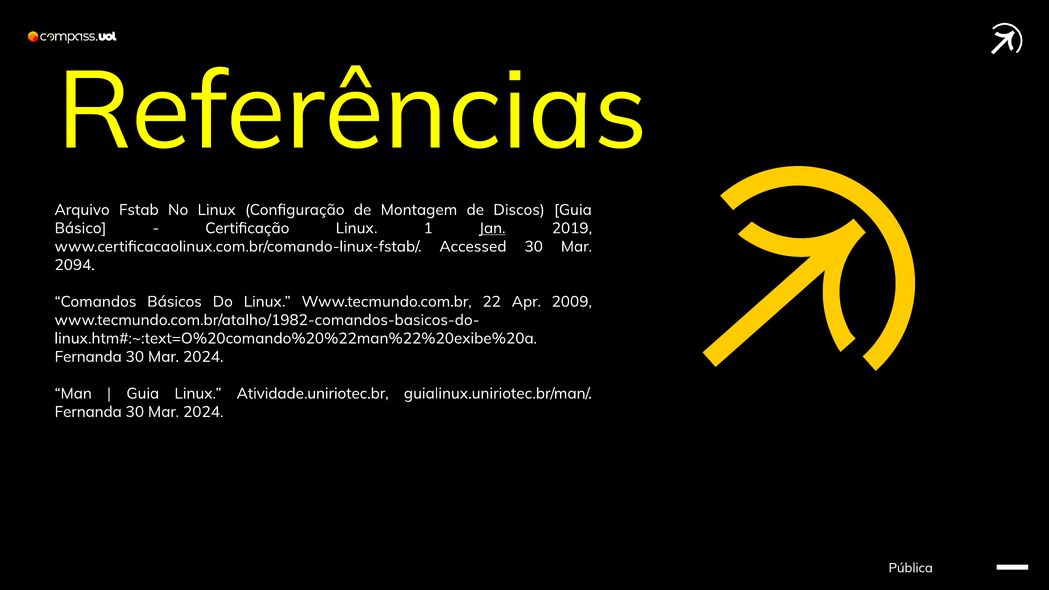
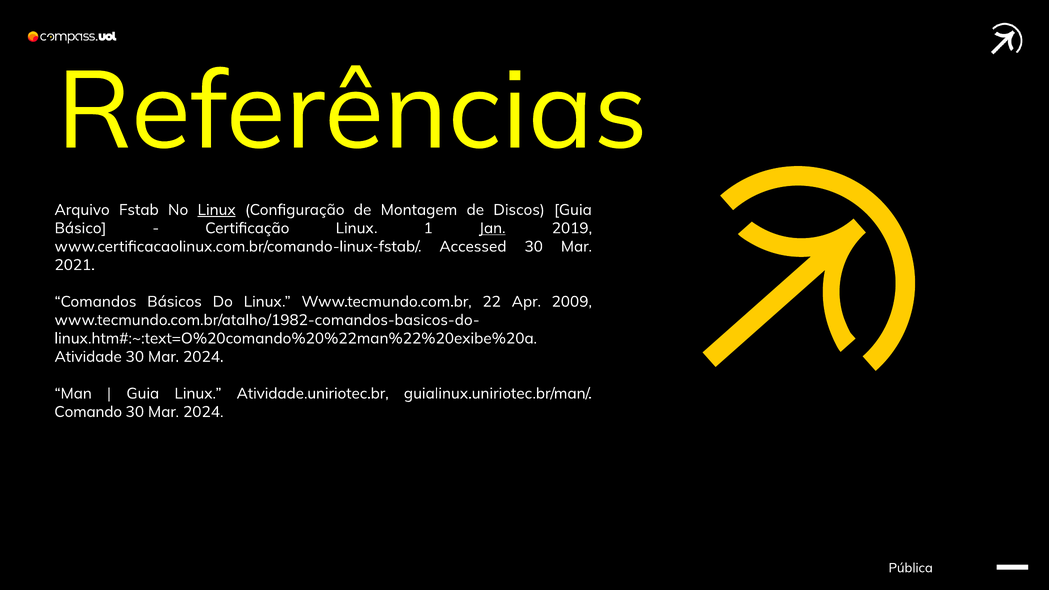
Linux underline: none -> present (217, 210)
2094: 2094 -> 2021 (75, 265)
Fernanda: Fernanda -> Atividade (88, 357)
Fernanda: Fernanda -> Comando (88, 412)
